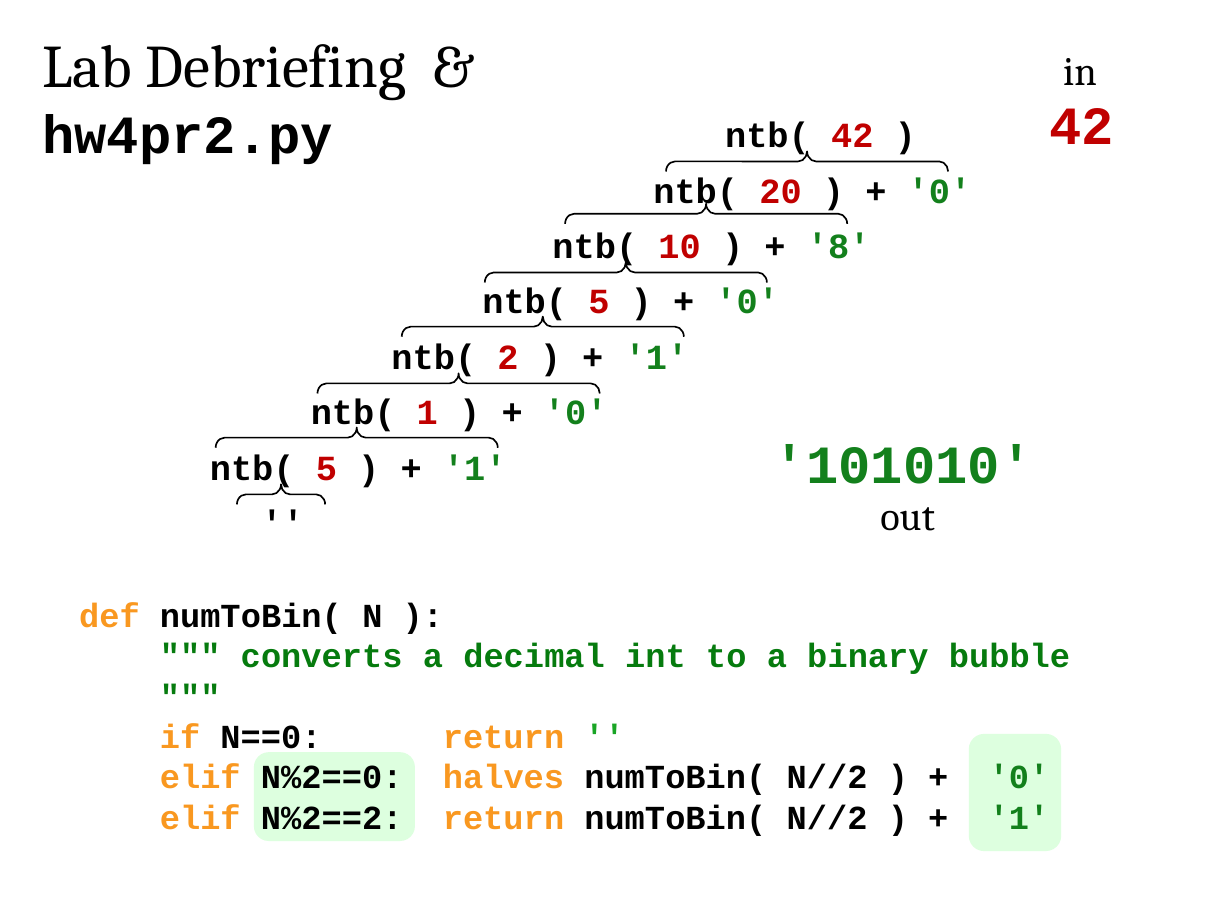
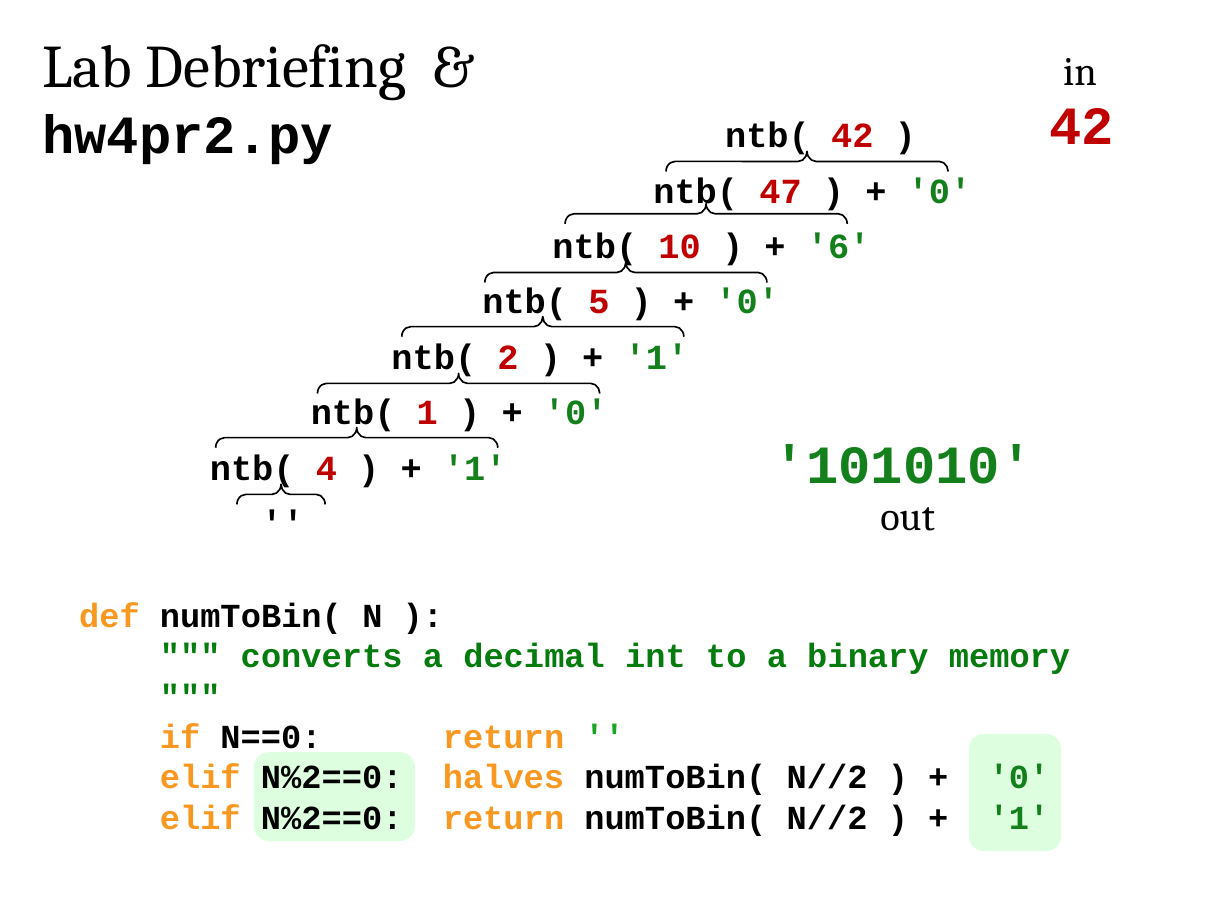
20: 20 -> 47 (781, 191)
8: 8 -> 6 (839, 247)
5: 5 -> 4 (326, 469)
bubble: bubble -> memory (1010, 657)
N%2==2: N%2==2 -> N%2==0 (332, 818)
